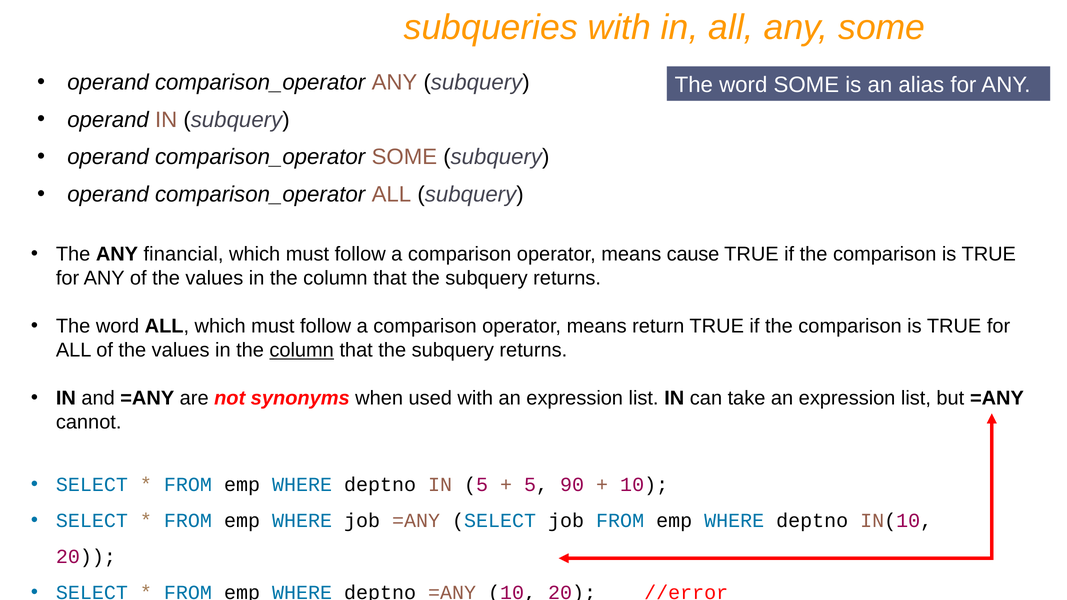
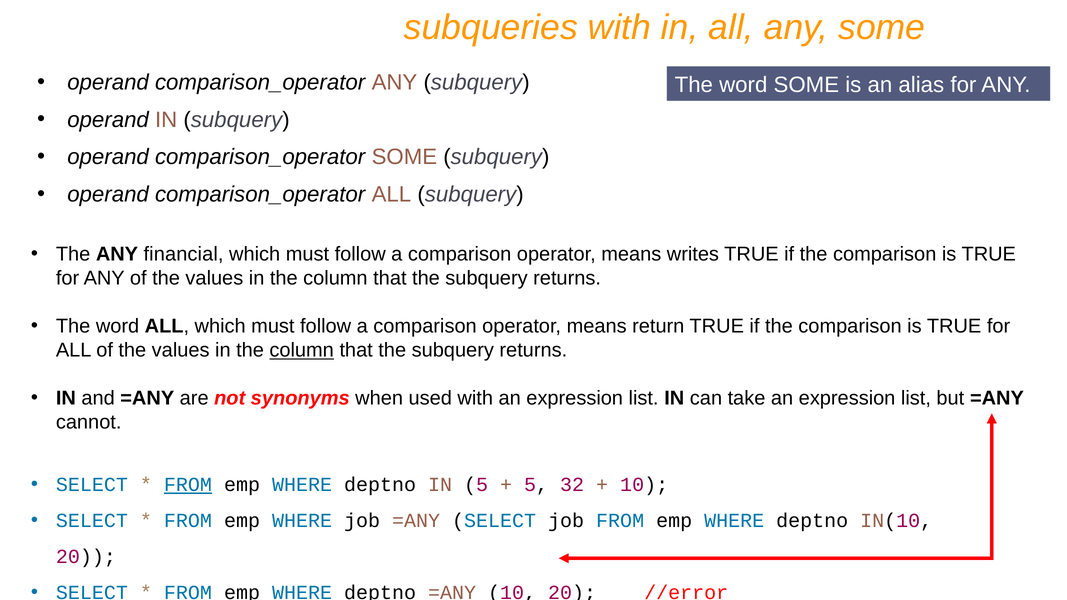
cause: cause -> writes (693, 254)
FROM underline: none -> present (188, 485)
90: 90 -> 32 (572, 485)
